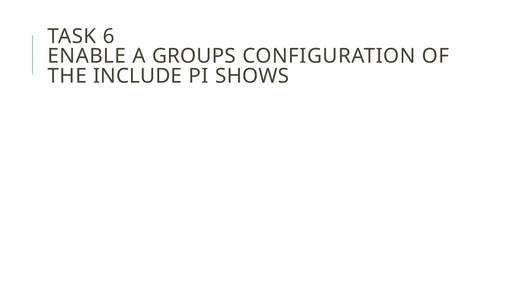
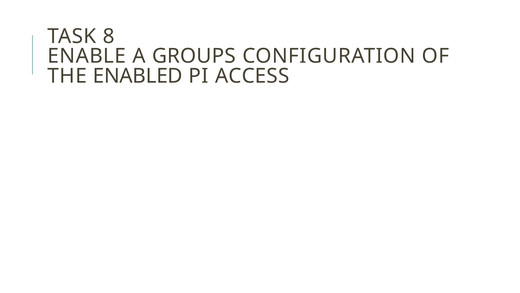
6: 6 -> 8 (109, 36)
INCLUDE: INCLUDE -> ENABLED (138, 76)
SHOWS: SHOWS -> ACCESS (252, 76)
